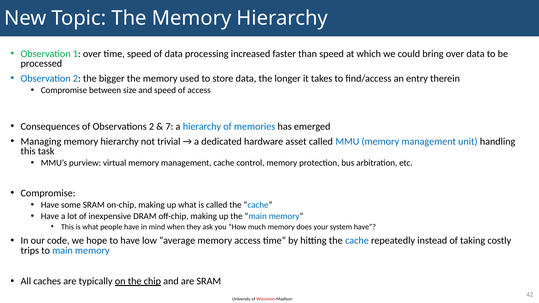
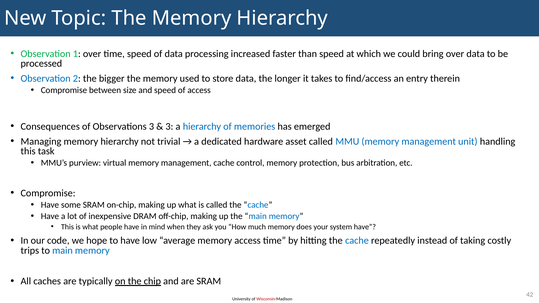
Observations 2: 2 -> 3 (151, 127)
7: 7 -> 3 (169, 127)
